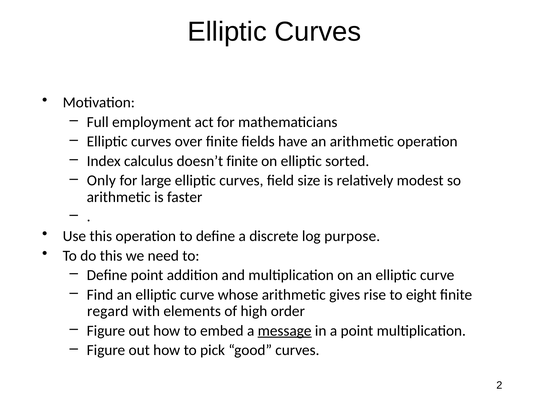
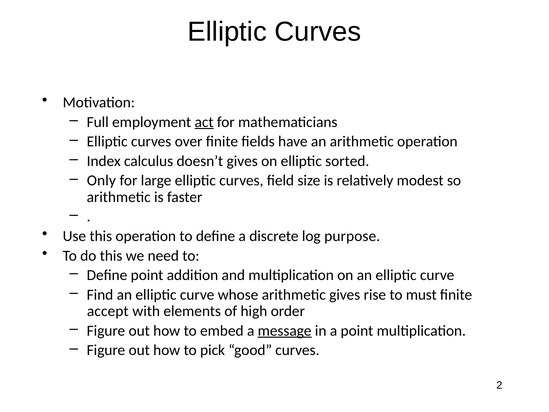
act underline: none -> present (204, 122)
doesn’t finite: finite -> gives (242, 161)
eight: eight -> must (421, 295)
regard: regard -> accept (108, 311)
